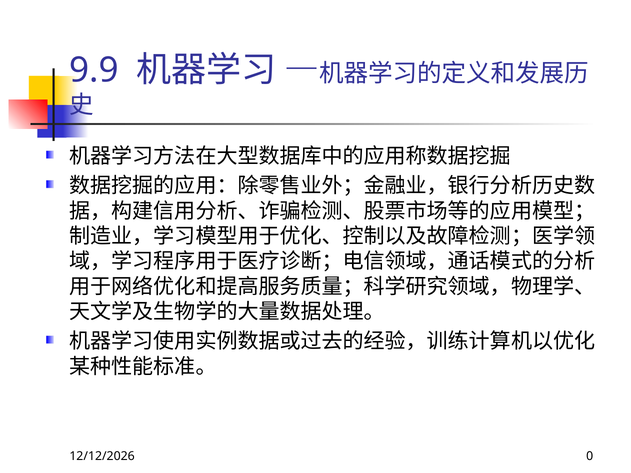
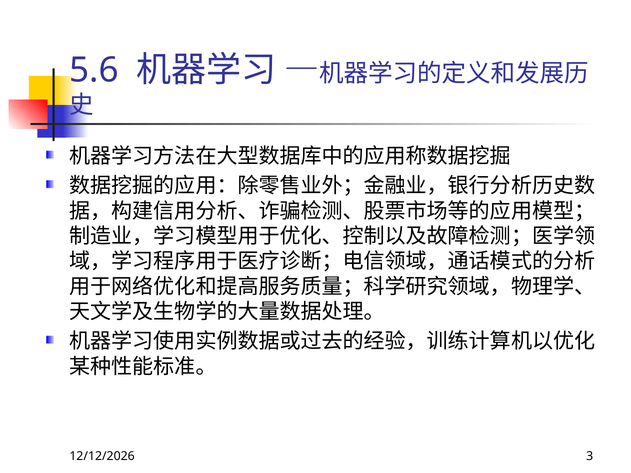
9.9: 9.9 -> 5.6 (94, 70)
0: 0 -> 3 (590, 456)
